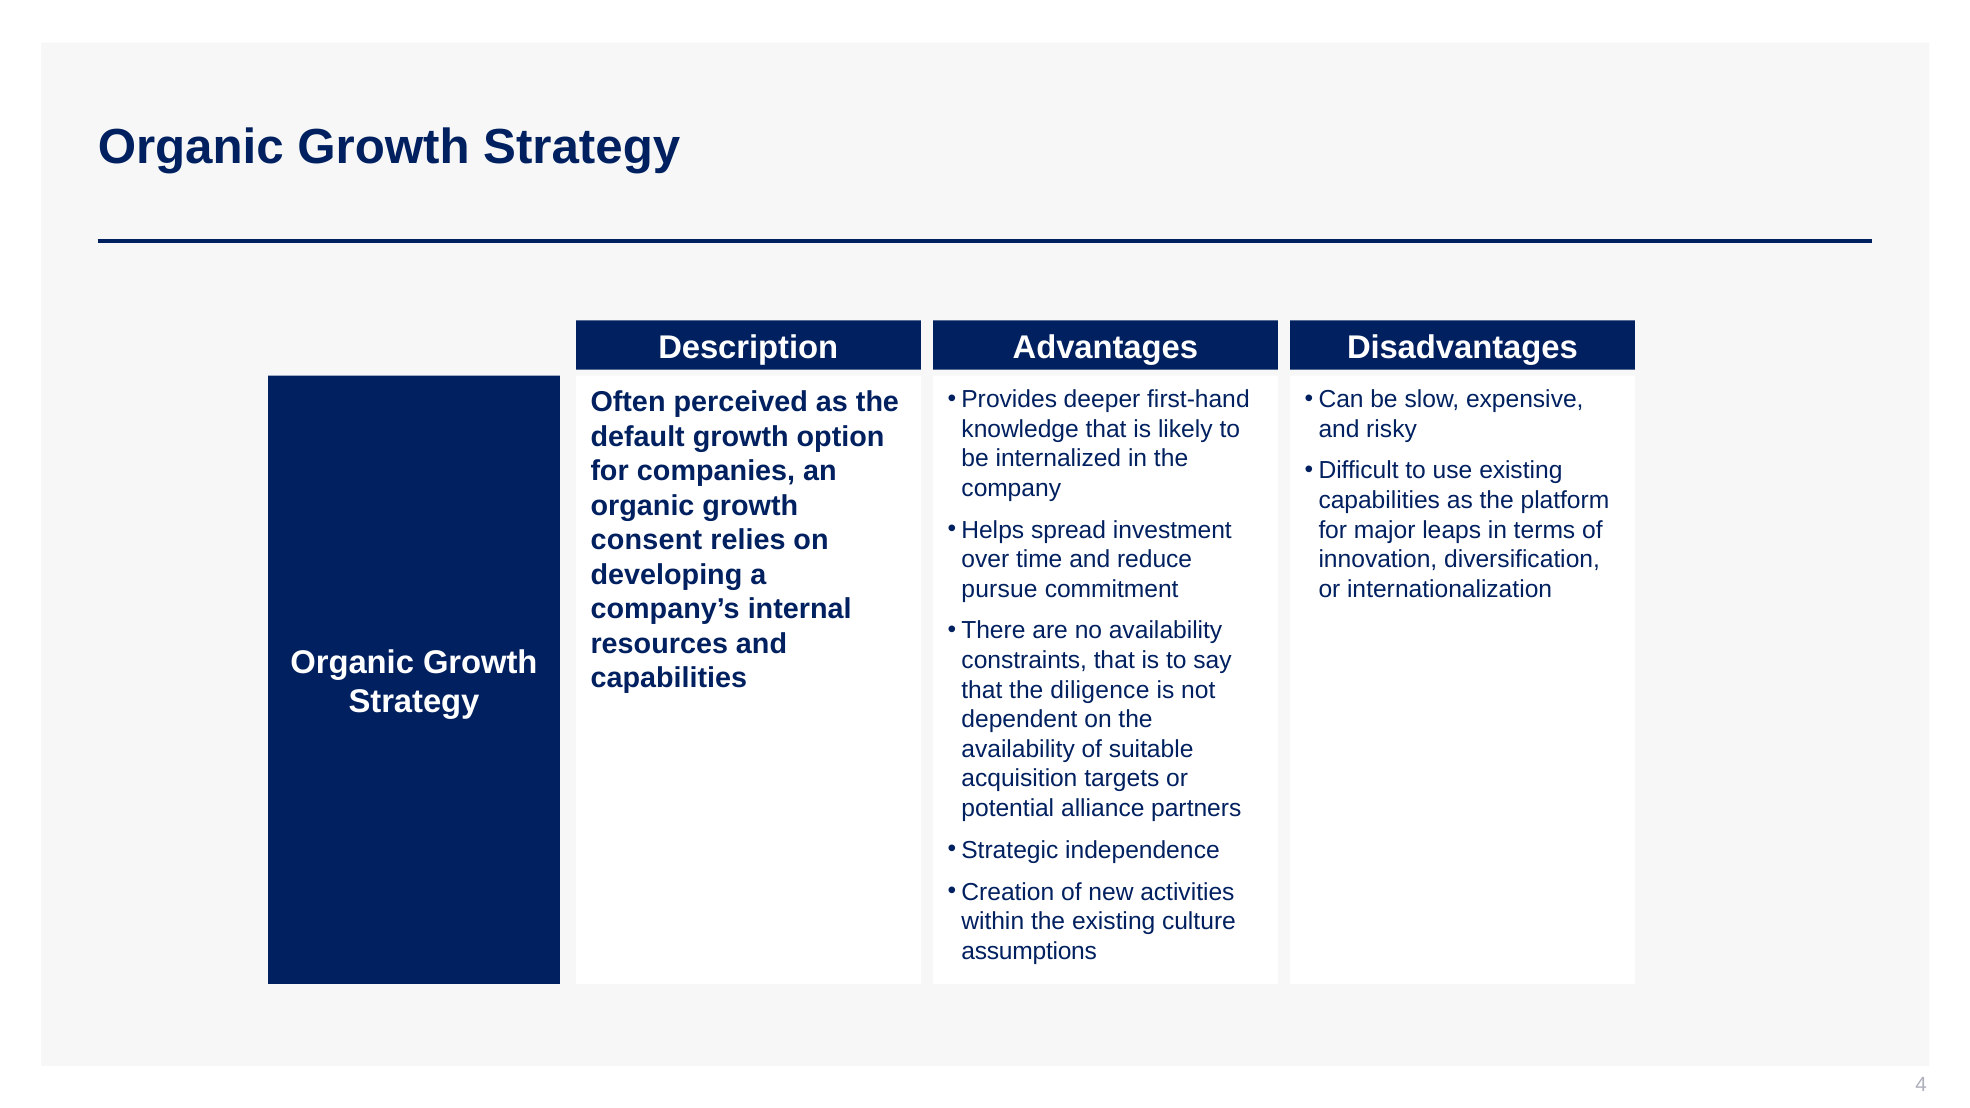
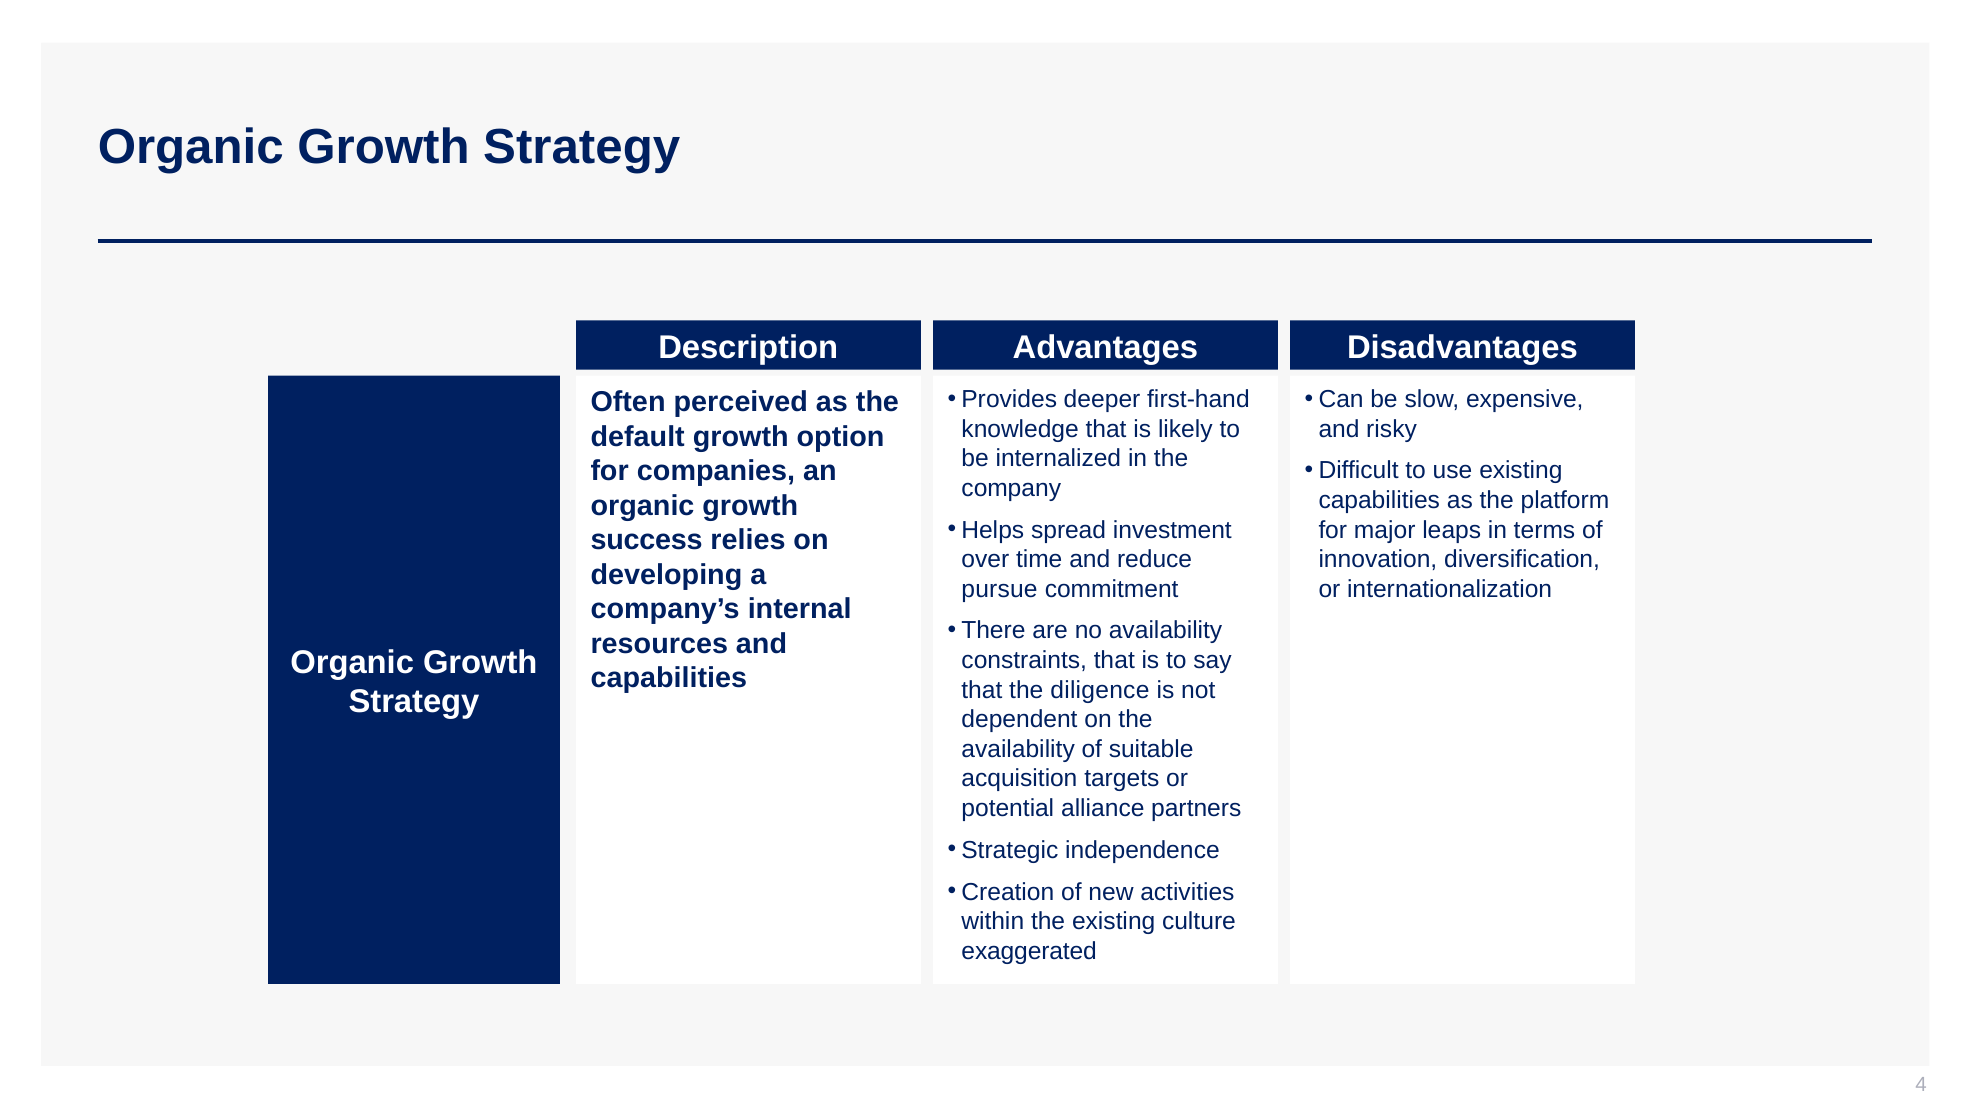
consent: consent -> success (647, 540)
assumptions: assumptions -> exaggerated (1029, 951)
